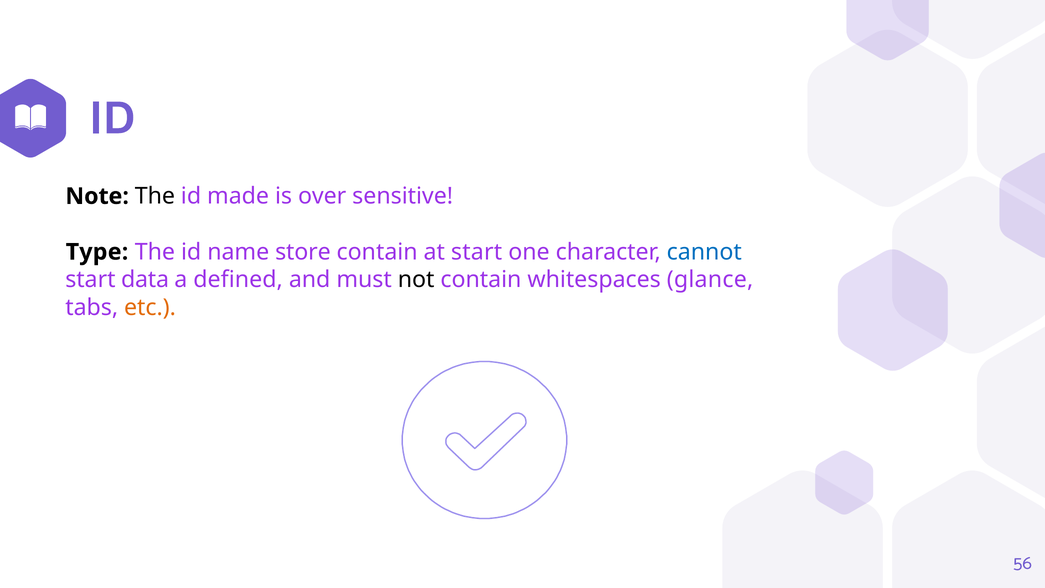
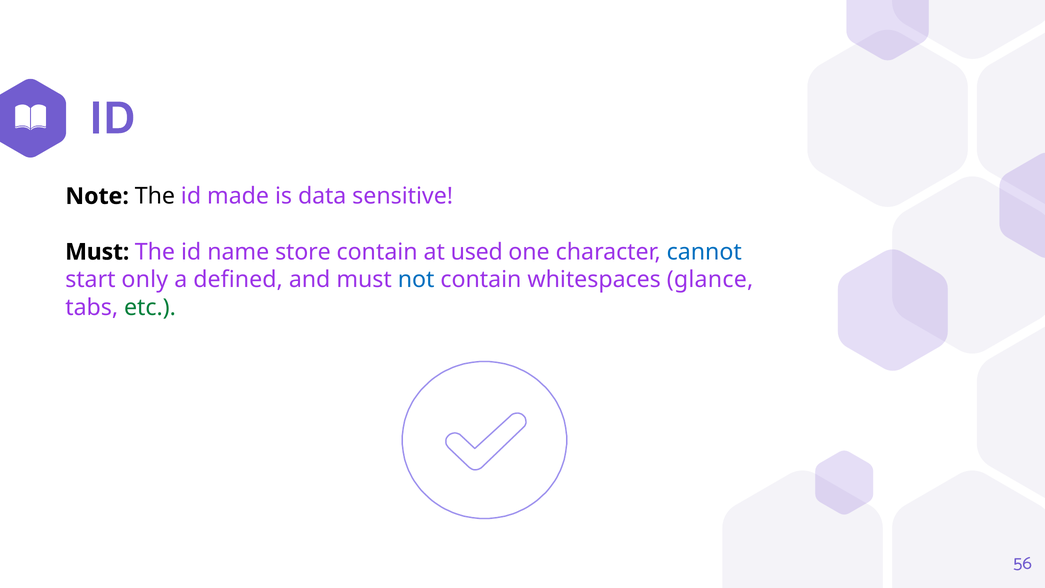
over: over -> data (322, 196)
Type: Type -> Must (97, 252)
at start: start -> used (477, 252)
data: data -> only (145, 280)
not colour: black -> blue (416, 280)
etc colour: orange -> green (150, 308)
